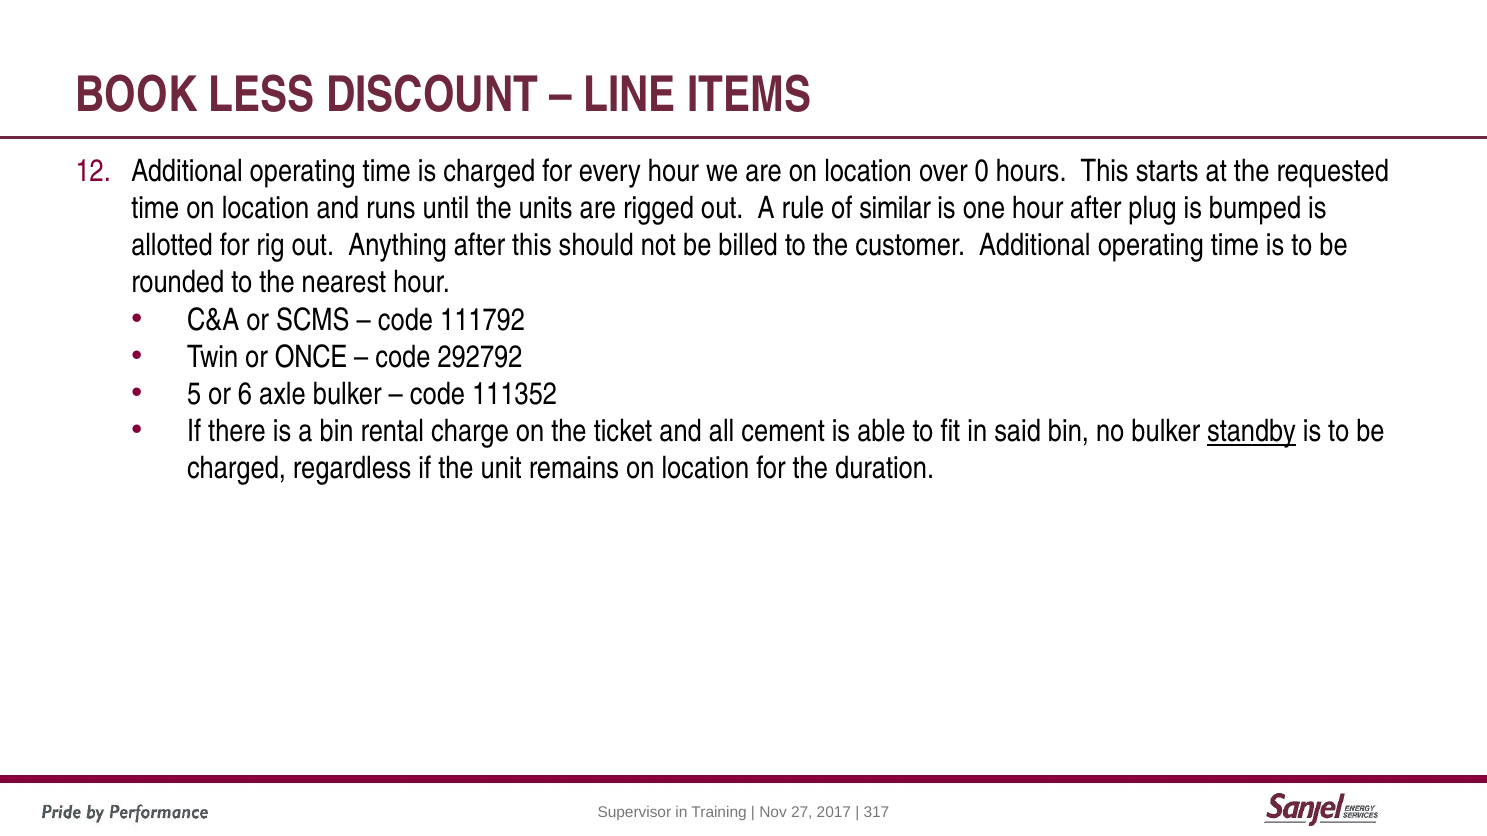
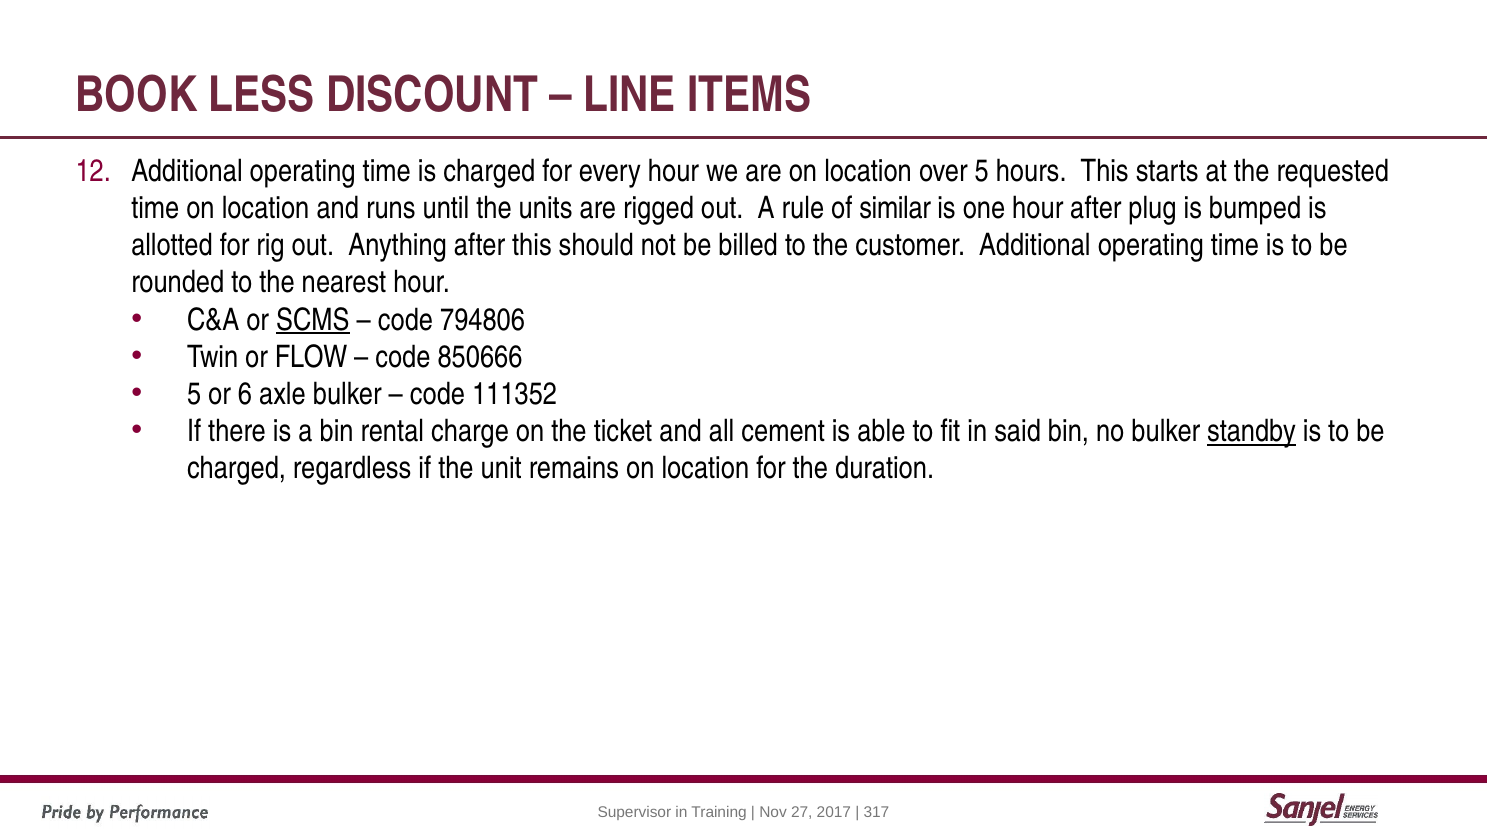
over 0: 0 -> 5 (982, 171)
SCMS underline: none -> present (313, 320)
111792: 111792 -> 794806 (483, 320)
ONCE: ONCE -> FLOW (311, 357)
292792: 292792 -> 850666 (480, 357)
